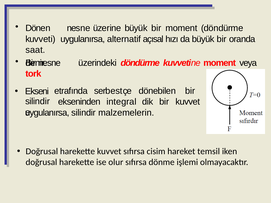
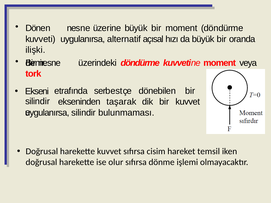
saat: saat -> ilişki (35, 50)
integral: integral -> taşarak (121, 102)
malzemelerin: malzemelerin -> bulunmaması (126, 113)
